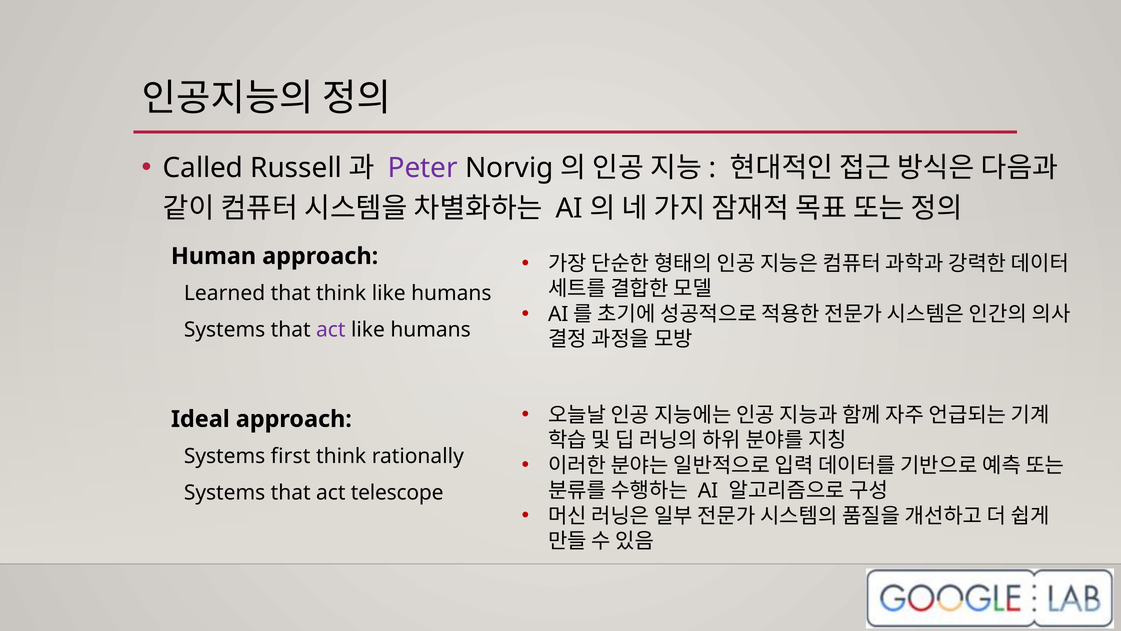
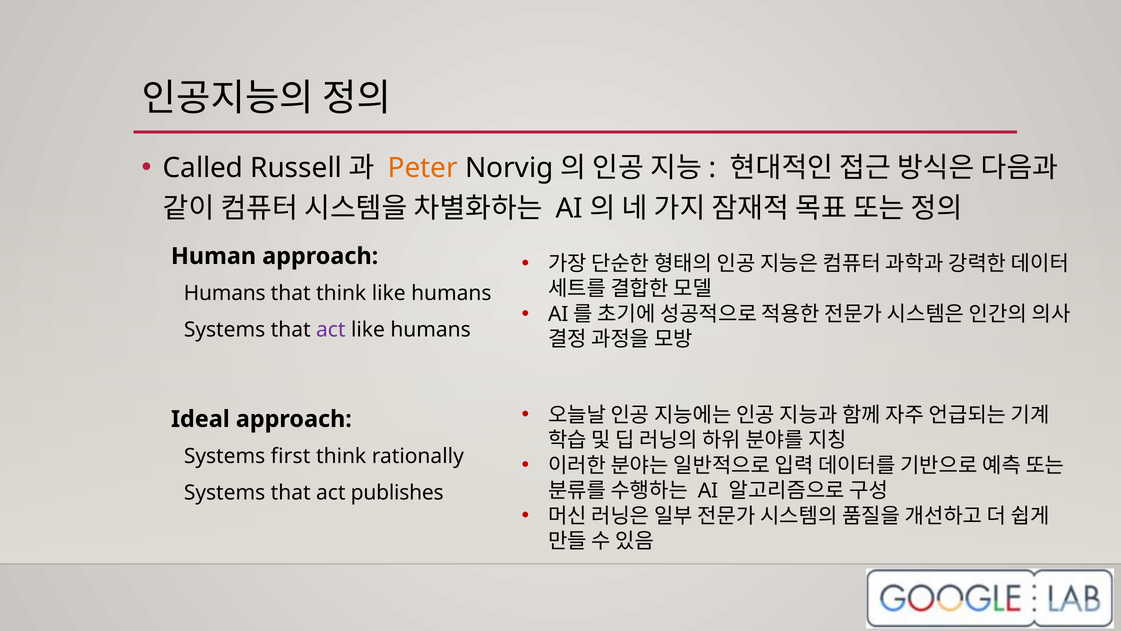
Peter colour: purple -> orange (423, 168)
Learned: Learned -> Humans (225, 293)
telescope: telescope -> publishes (397, 492)
